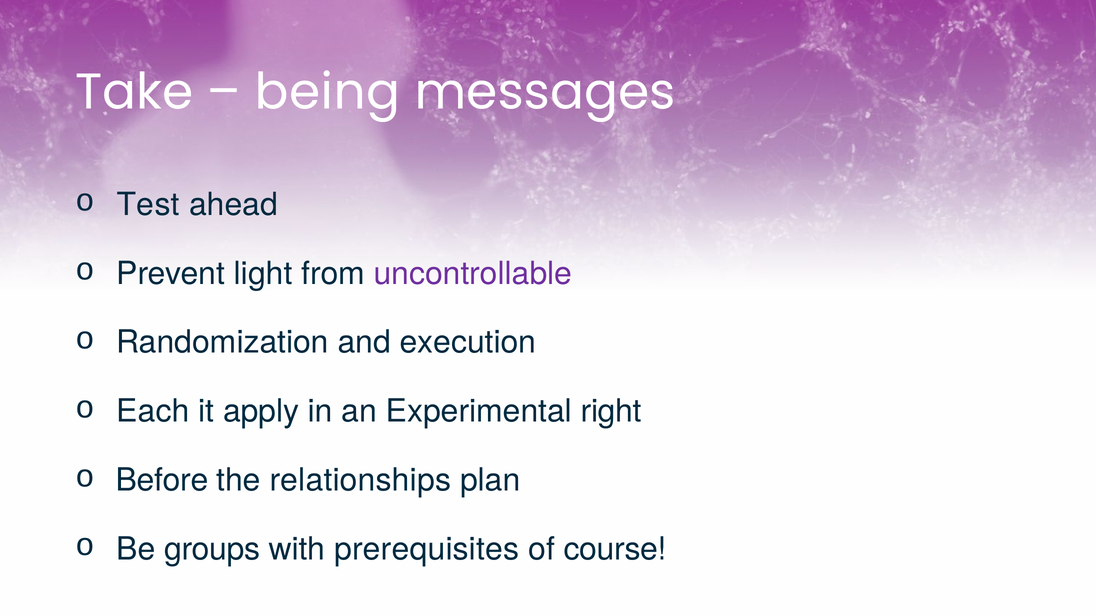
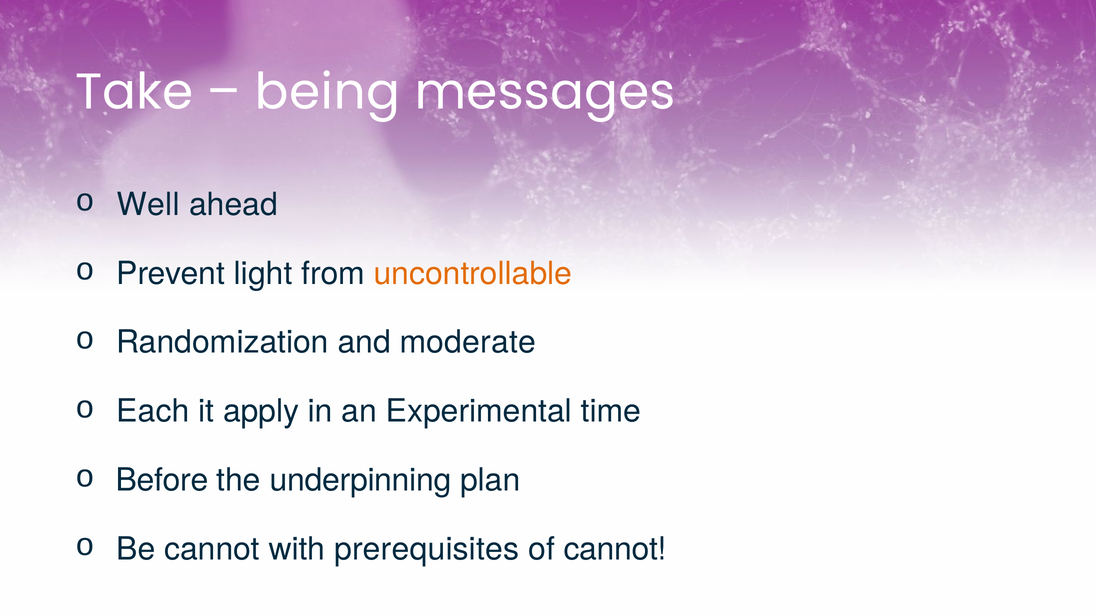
Test: Test -> Well (148, 205)
uncontrollable colour: purple -> orange (473, 274)
execution: execution -> moderate (468, 343)
right: right -> time (611, 412)
relationships: relationships -> underpinning (361, 481)
Be groups: groups -> cannot (212, 550)
of course: course -> cannot (615, 550)
